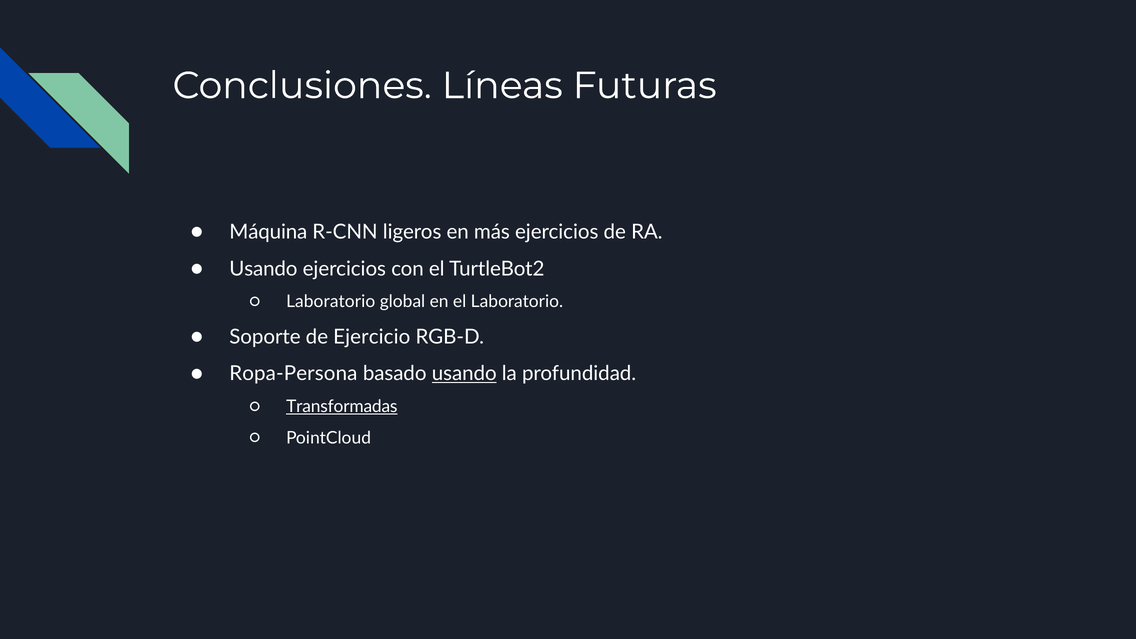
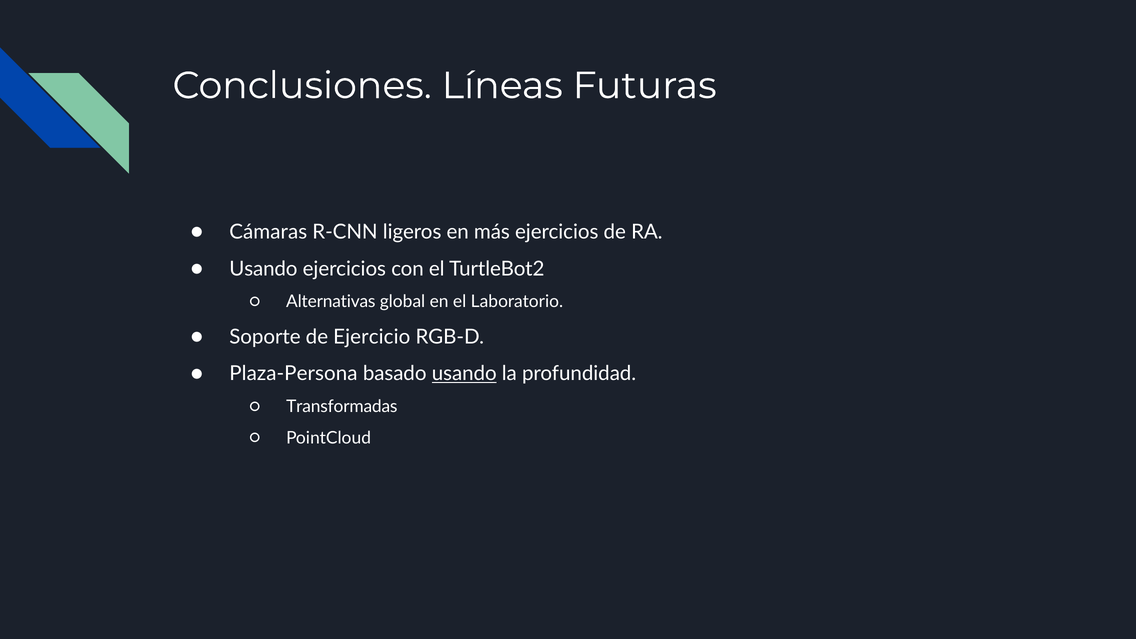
Máquina: Máquina -> Cámaras (268, 232)
Laboratorio: Laboratorio -> Alternativas (331, 302)
Ropa-Persona: Ropa-Persona -> Plaza-Persona (293, 374)
Transformadas underline: present -> none (342, 407)
